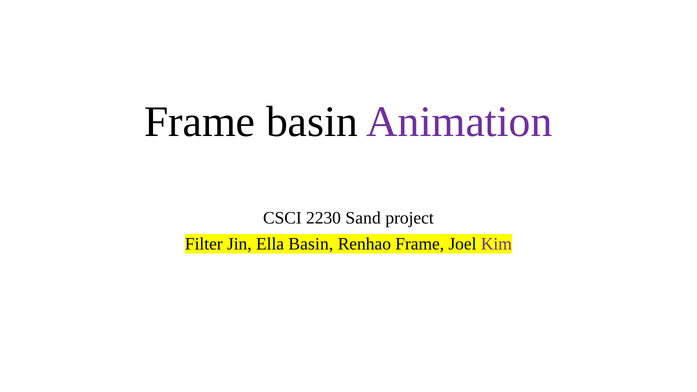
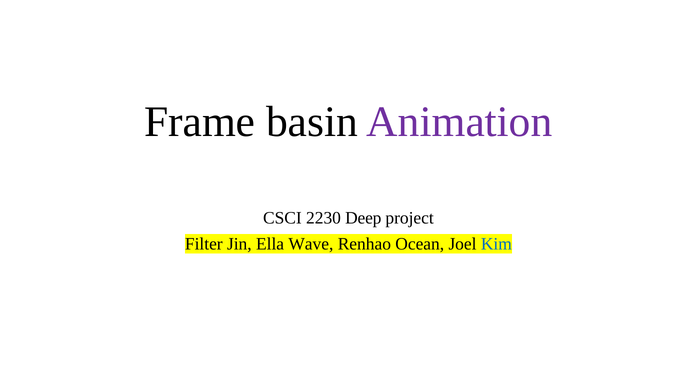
Sand: Sand -> Deep (363, 218)
Ella Basin: Basin -> Wave (311, 244)
Renhao Frame: Frame -> Ocean (420, 244)
Kim colour: purple -> blue (496, 244)
